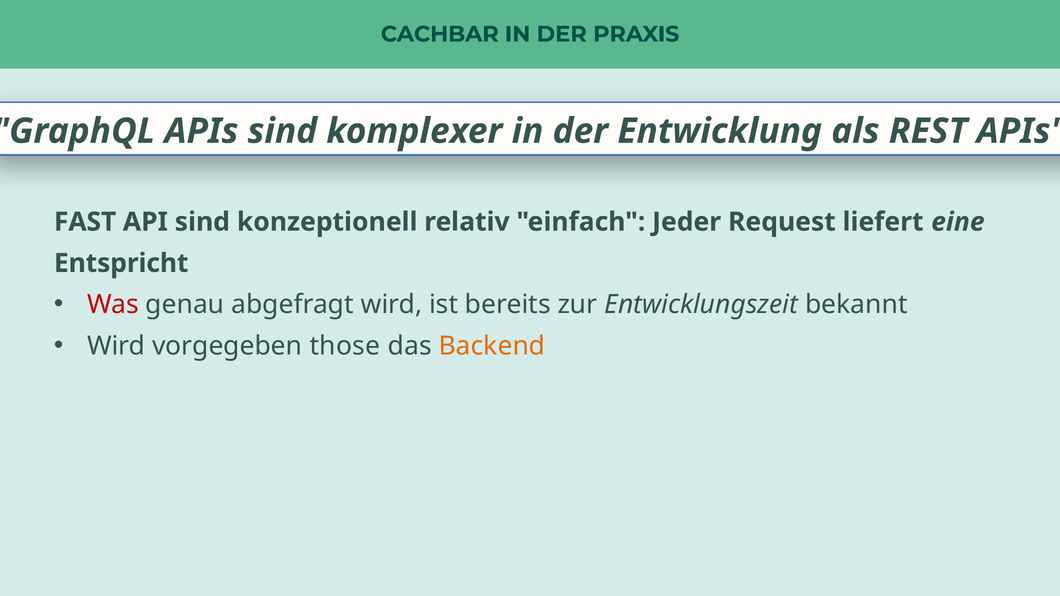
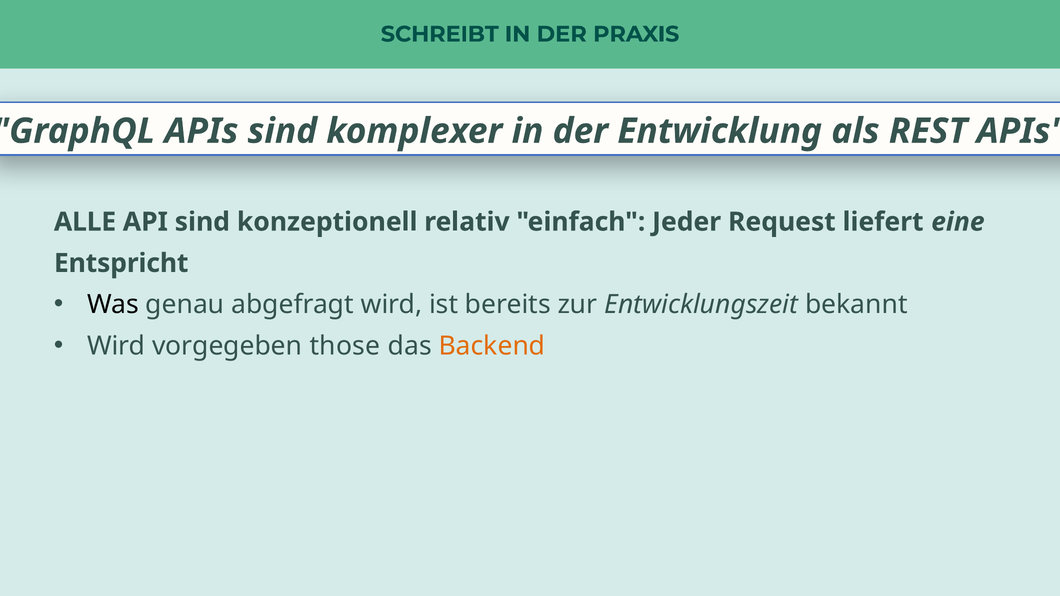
CACHBAR: CACHBAR -> SCHREIBT (440, 34)
FAST: FAST -> ALLE (85, 222)
Was colour: red -> black (113, 305)
